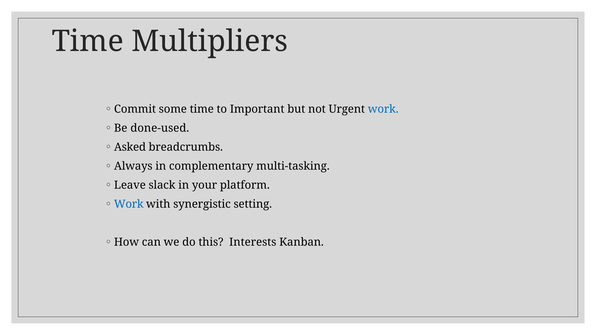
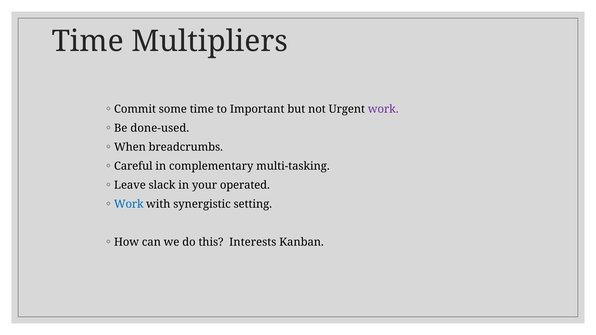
work colour: blue -> purple (383, 109)
Asked: Asked -> When (130, 147)
Always: Always -> Careful (133, 166)
platform: platform -> operated (245, 185)
